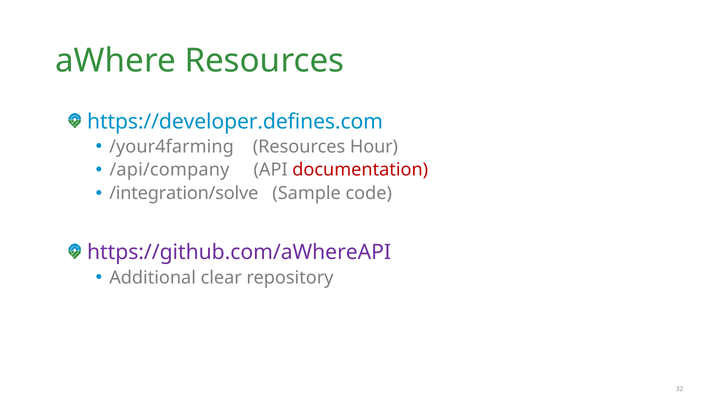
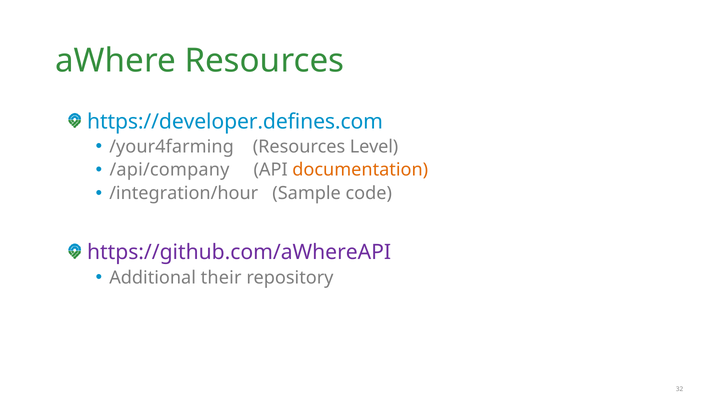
Hour: Hour -> Level (374, 147)
documentation colour: red -> orange (360, 170)
/integration/solve: /integration/solve -> /integration/hour (184, 193)
clear: clear -> their (221, 277)
